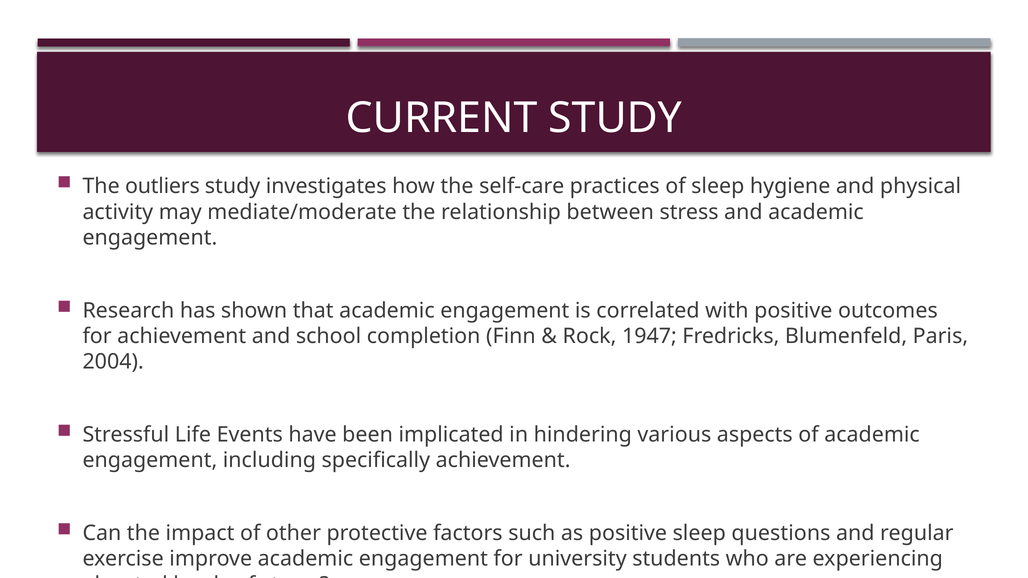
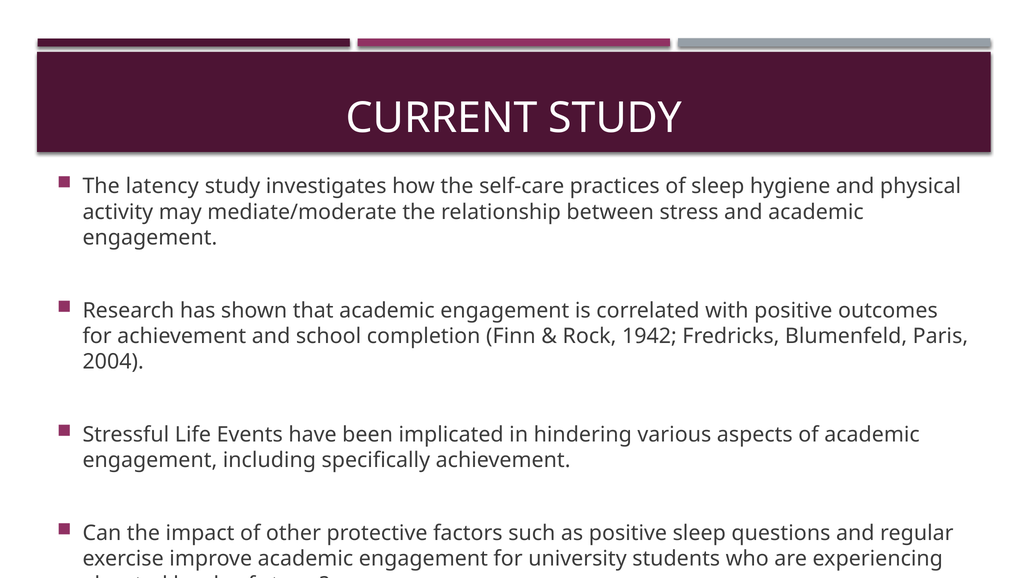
outliers: outliers -> latency (162, 186)
1947: 1947 -> 1942 (649, 336)
